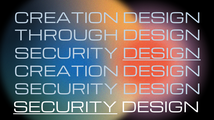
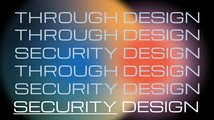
CREATION: CREATION -> THROUGH (66, 19)
DESIGN underline: present -> none (162, 54)
CREATION: CREATION -> THROUGH (66, 72)
